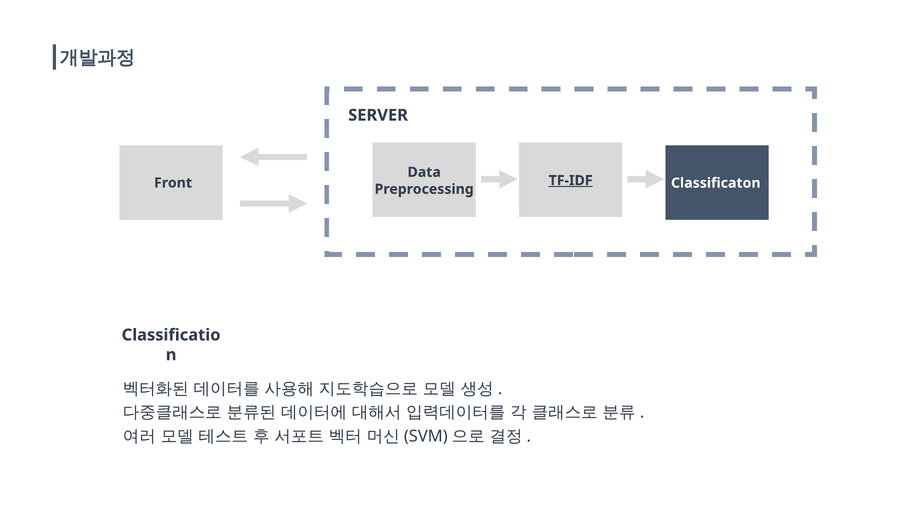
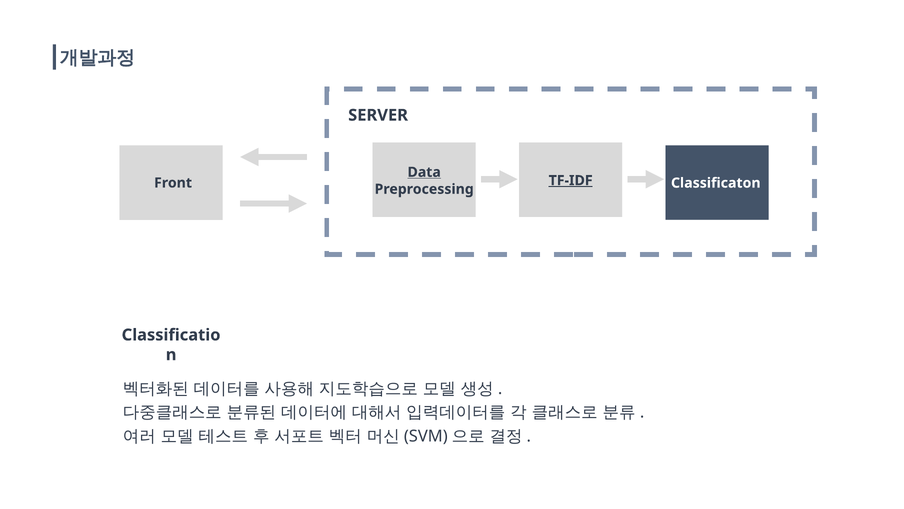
Data underline: none -> present (424, 172)
